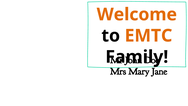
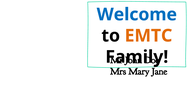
Welcome colour: orange -> blue (137, 14)
